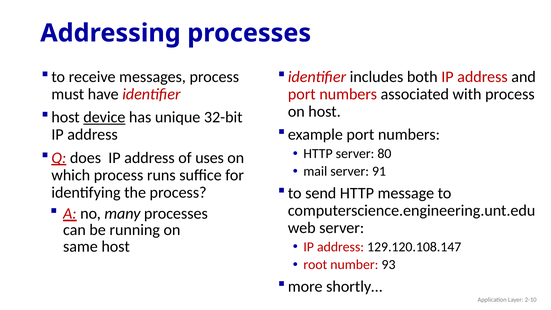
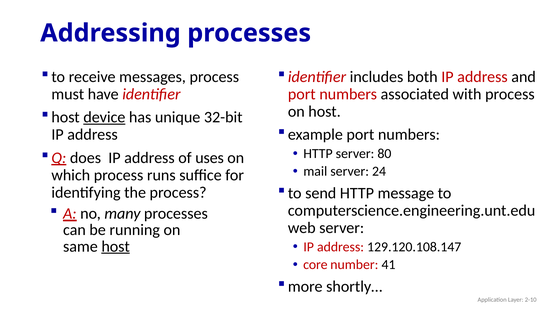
91: 91 -> 24 (379, 171)
host underline: none -> present (116, 246)
root: root -> core (315, 265)
93: 93 -> 41 (389, 265)
